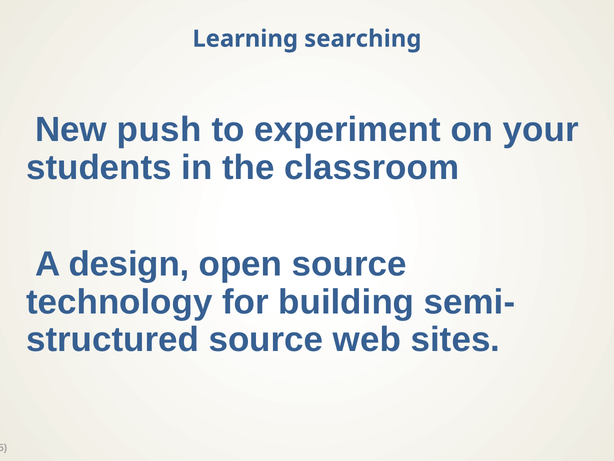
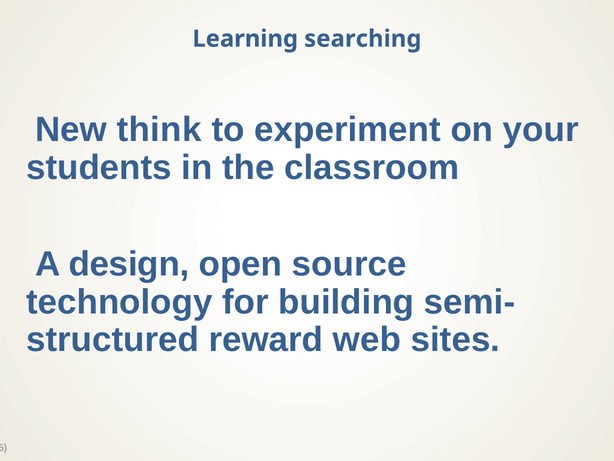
push: push -> think (159, 130)
source: source -> reward (266, 339)
